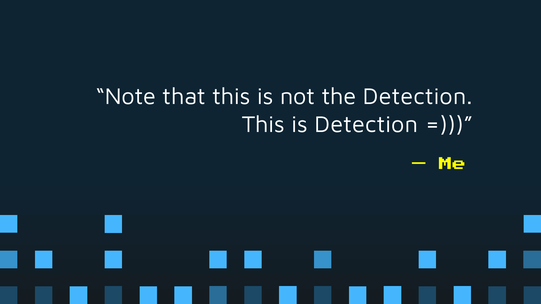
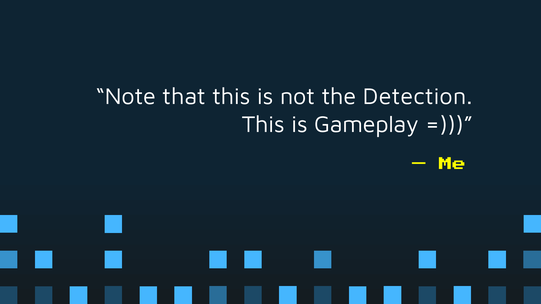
is Detection: Detection -> Gameplay (367, 125)
